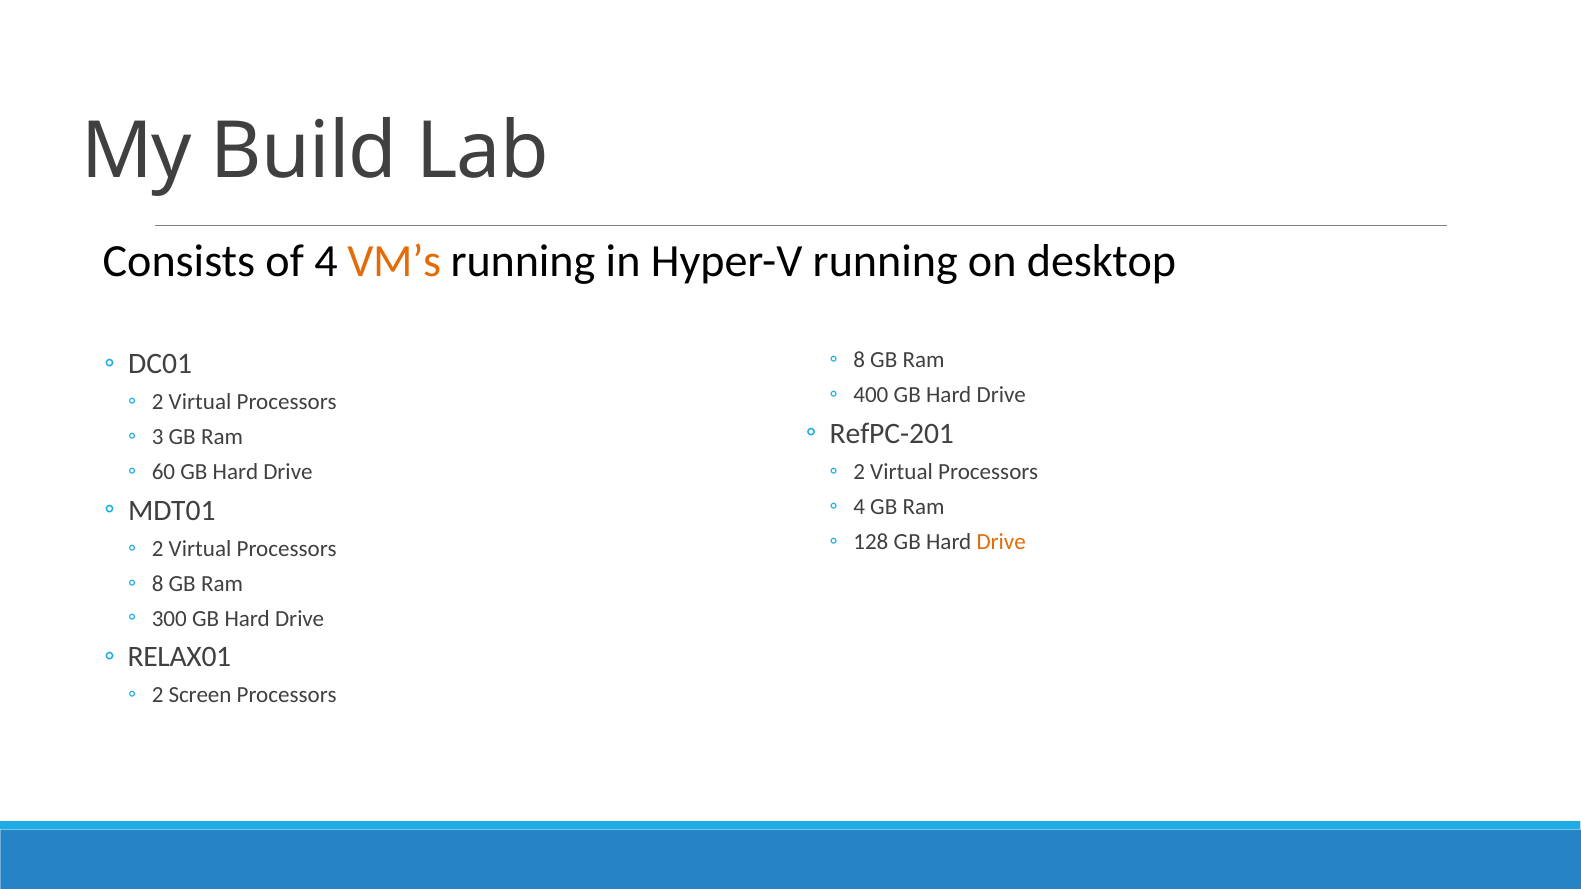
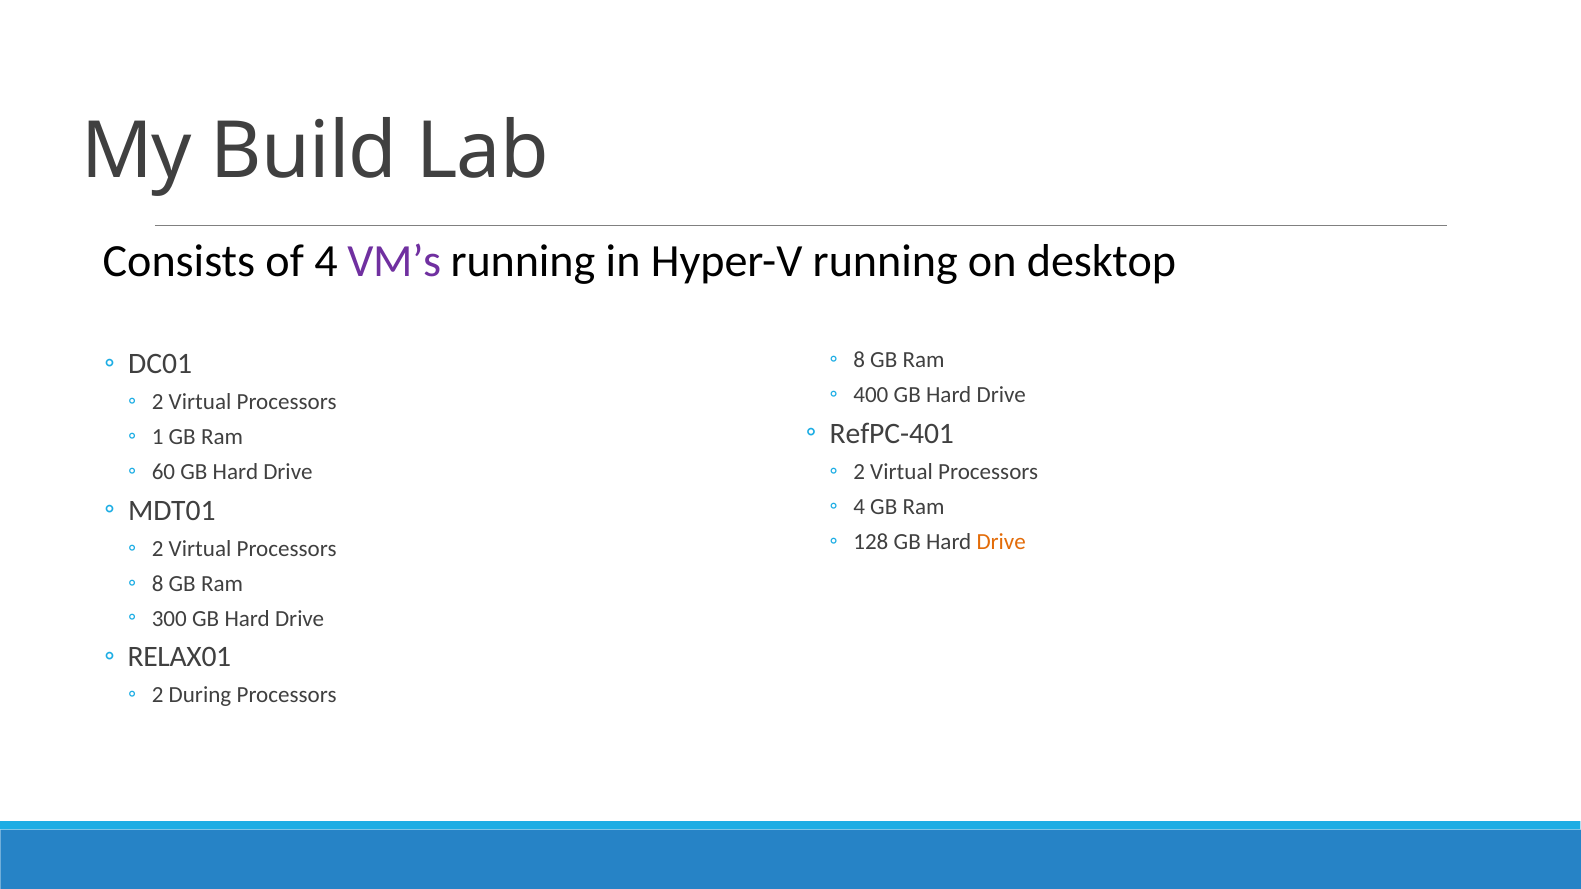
VM’s colour: orange -> purple (394, 262)
RefPC-201: RefPC-201 -> RefPC-401 (892, 434)
3: 3 -> 1 (158, 437)
Screen: Screen -> During (200, 695)
